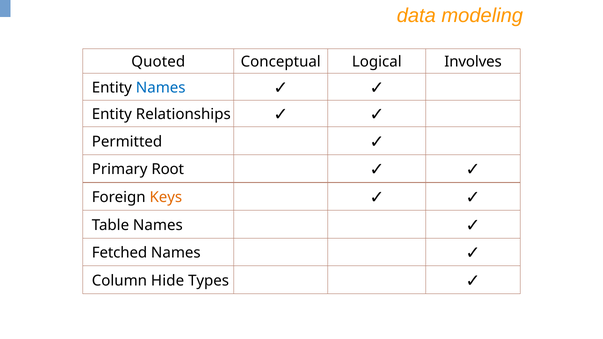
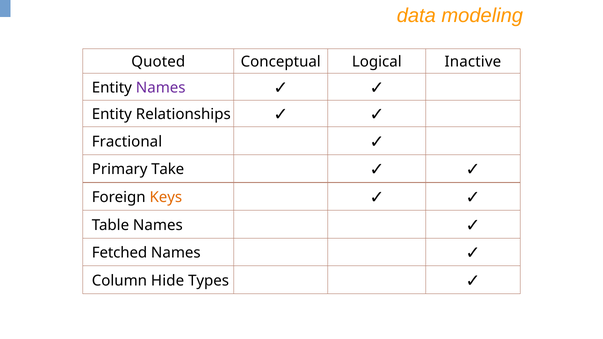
Involves: Involves -> Inactive (473, 62)
Names colour: blue -> purple (161, 88)
Permitted: Permitted -> Fractional (127, 142)
Root: Root -> Take (168, 170)
